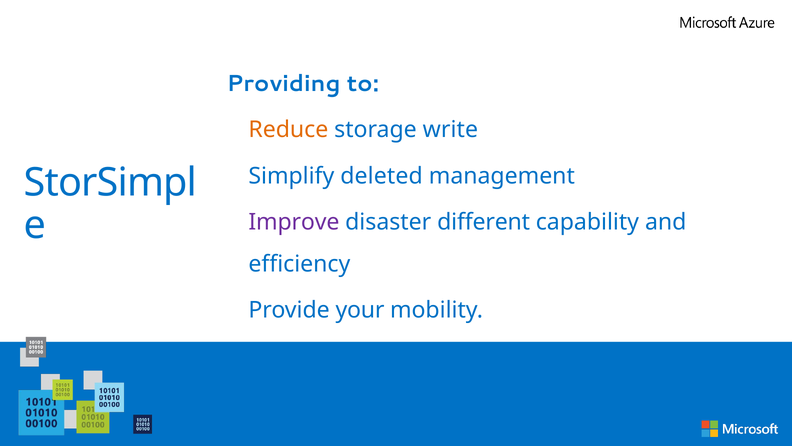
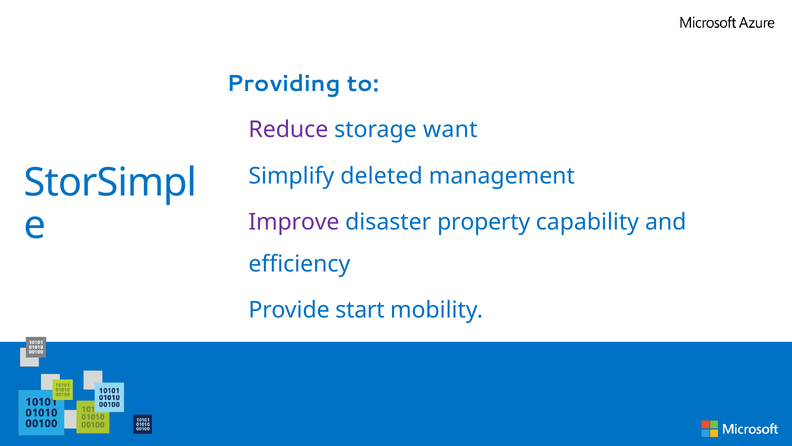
Reduce colour: orange -> purple (288, 130)
write: write -> want (450, 130)
different: different -> property (484, 222)
your: your -> start (360, 310)
